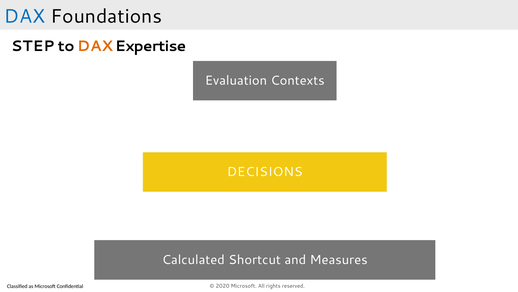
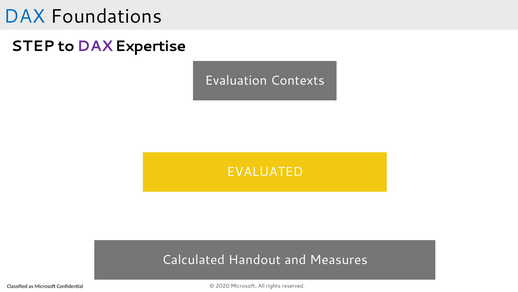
DAX colour: orange -> purple (95, 46)
DECISIONS: DECISIONS -> EVALUATED (265, 172)
Shortcut: Shortcut -> Handout (255, 259)
